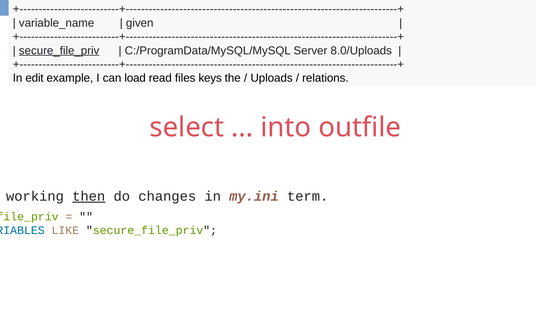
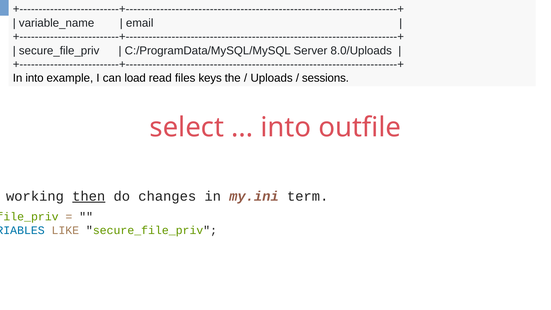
given: given -> email (140, 23)
secure_file_priv underline: present -> none (59, 51)
In edit: edit -> into (35, 78)
relations: relations -> sessions (325, 78)
